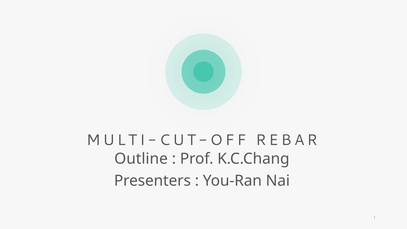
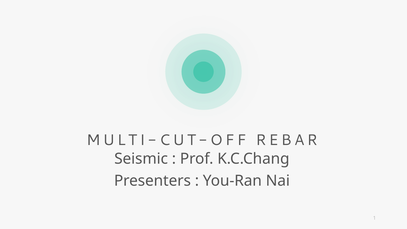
Outline: Outline -> Seismic (141, 159)
